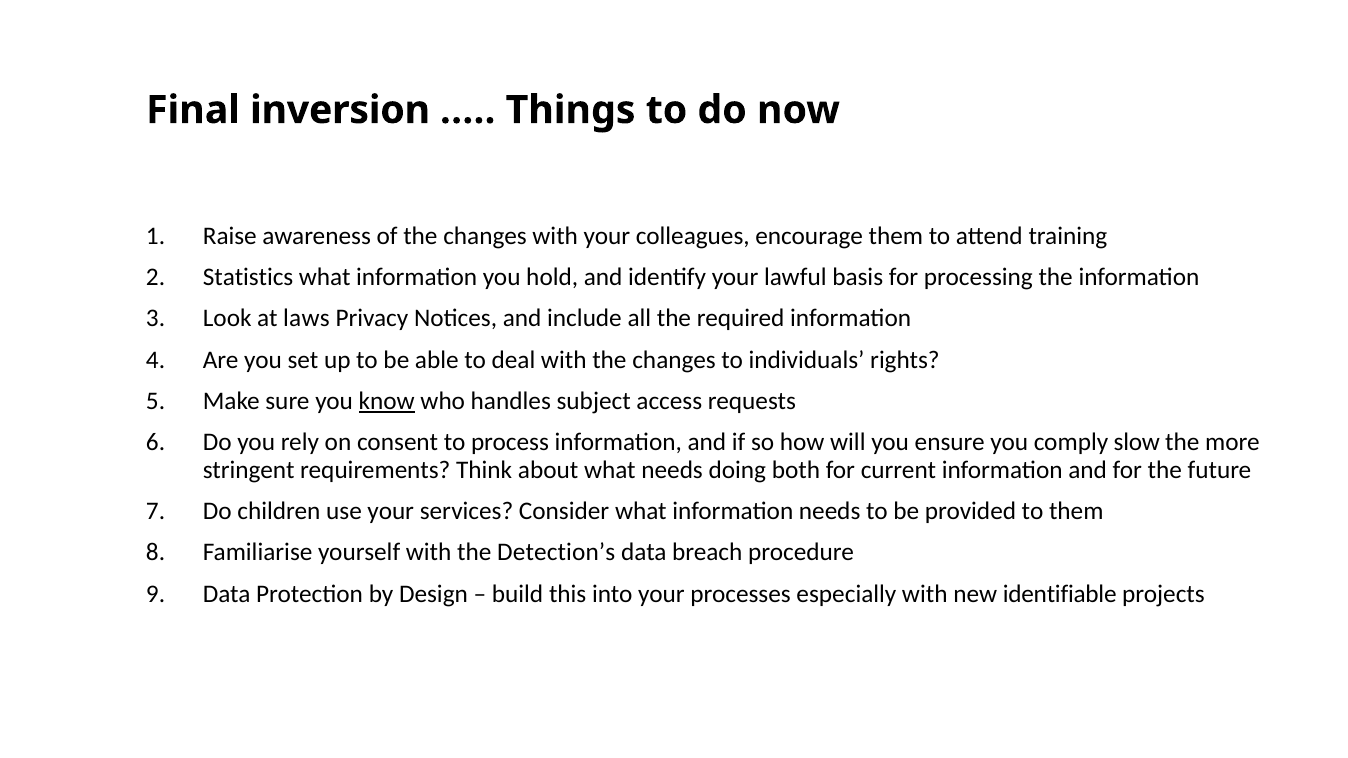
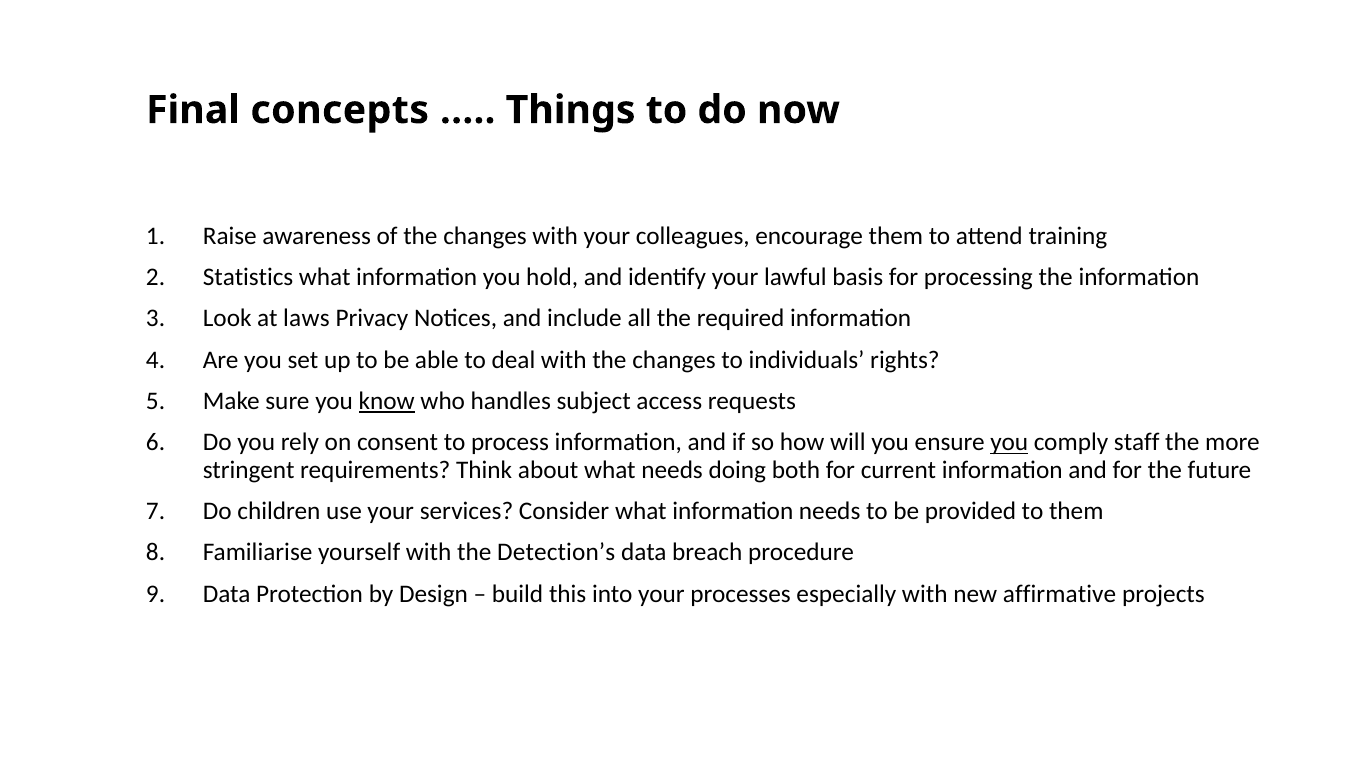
inversion: inversion -> concepts (340, 110)
you underline: none -> present (1009, 443)
slow: slow -> staff (1137, 443)
identifiable: identifiable -> affirmative (1060, 594)
